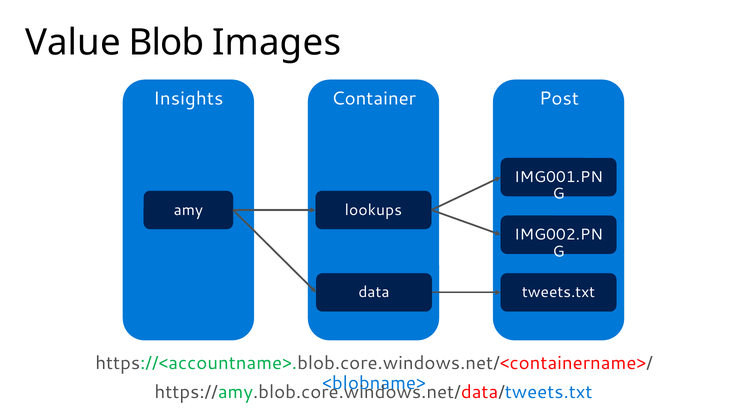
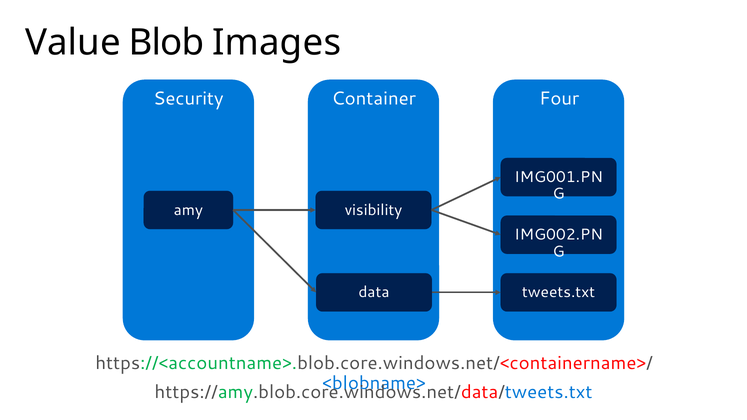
Insights: Insights -> Security (188, 99)
Post: Post -> Four (559, 99)
lookups: lookups -> visibility (373, 210)
